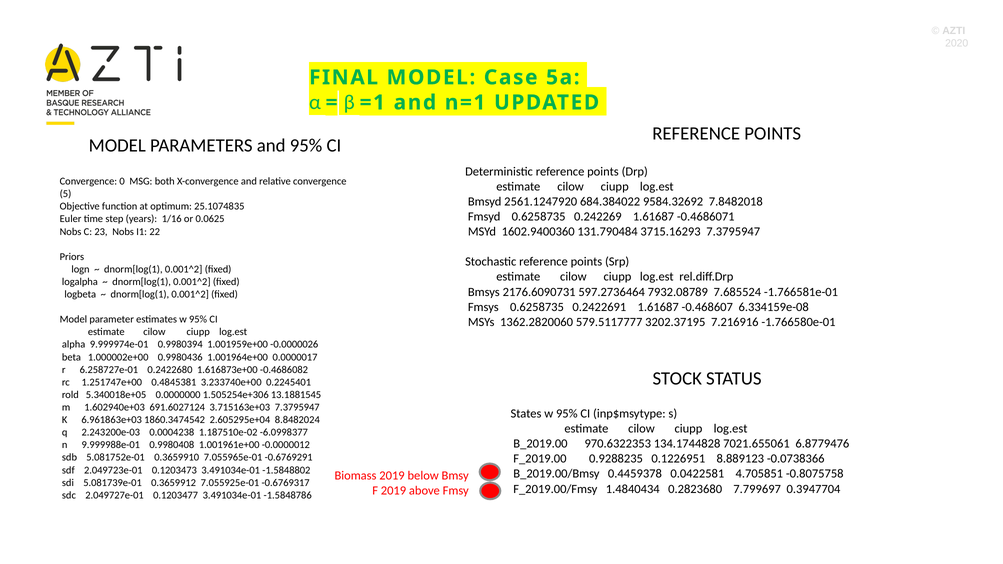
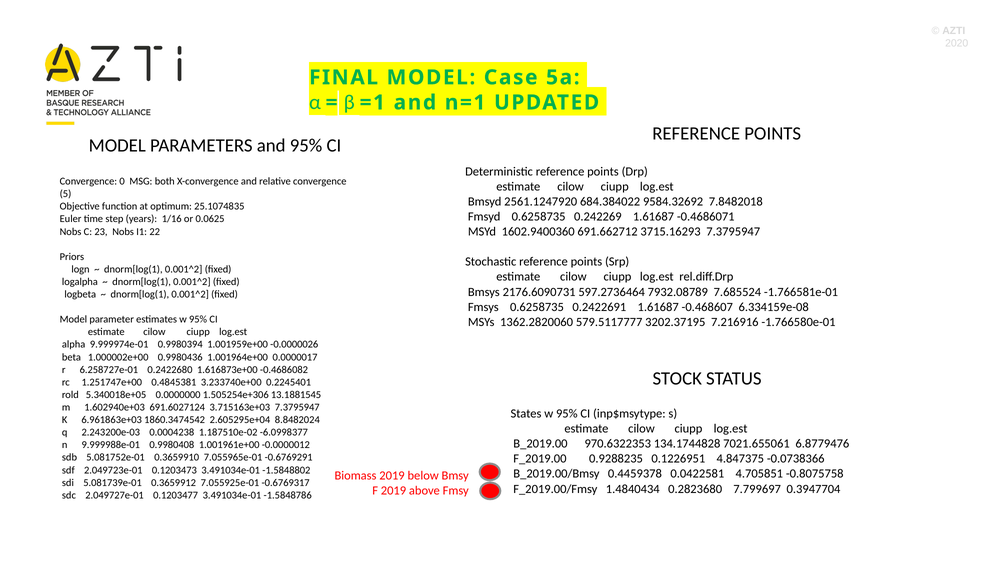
131.790484: 131.790484 -> 691.662712 (608, 232)
8.889123: 8.889123 -> 4.847375 (740, 459)
